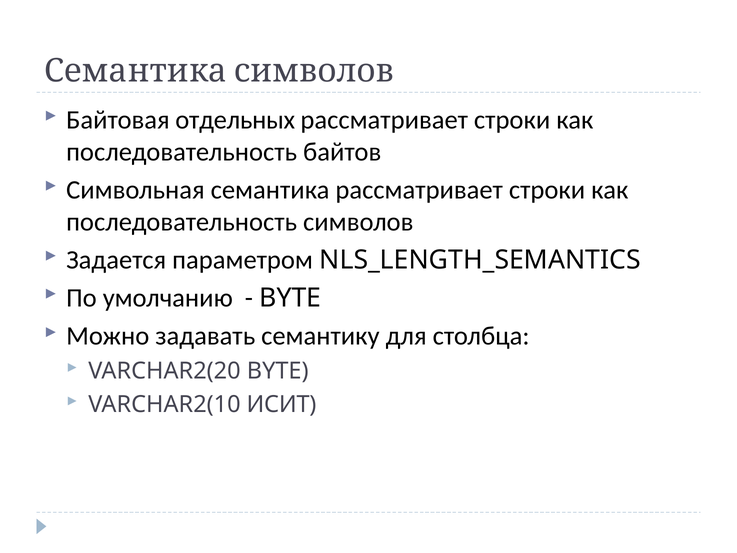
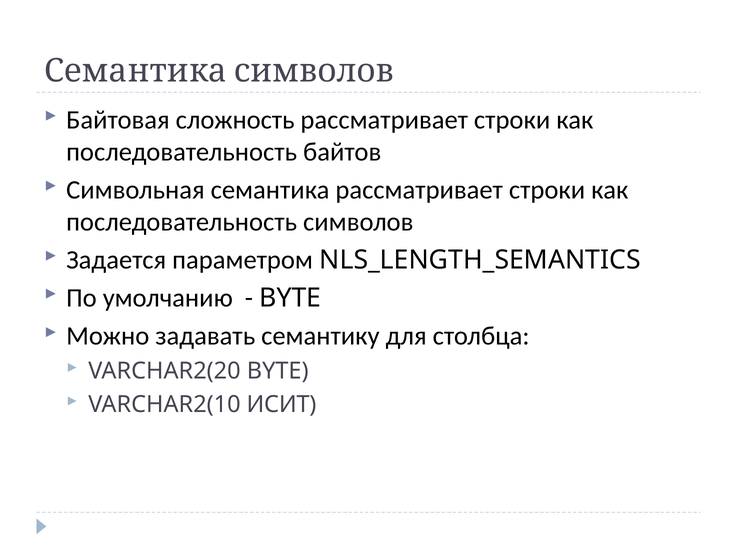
отдельных: отдельных -> сложность (235, 120)
